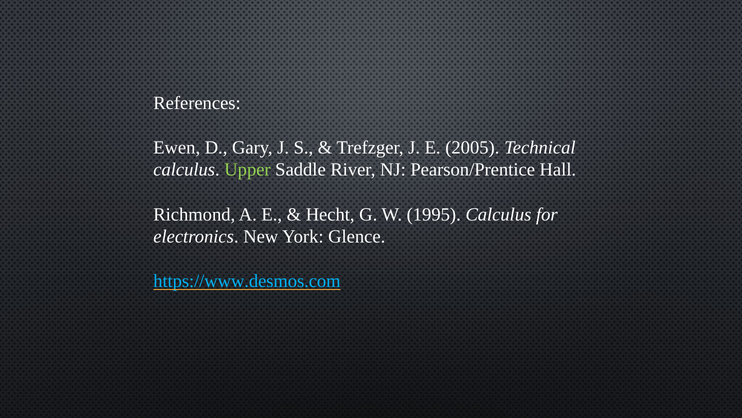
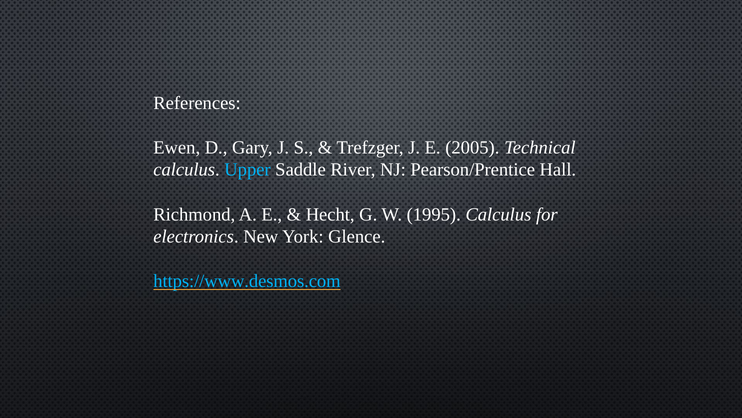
Upper colour: light green -> light blue (248, 170)
